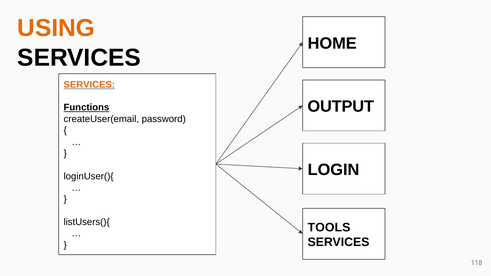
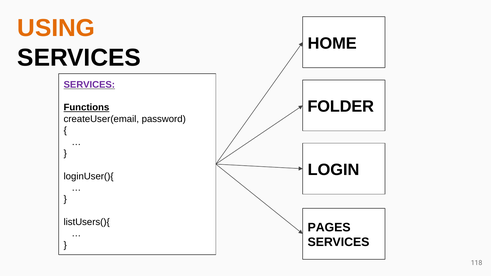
SERVICES colour: orange -> purple (89, 85)
OUTPUT: OUTPUT -> FOLDER (341, 107)
TOOLS: TOOLS -> PAGES (329, 227)
